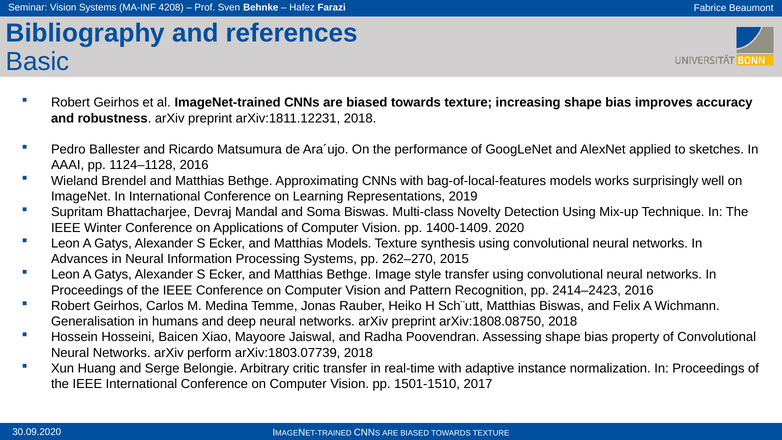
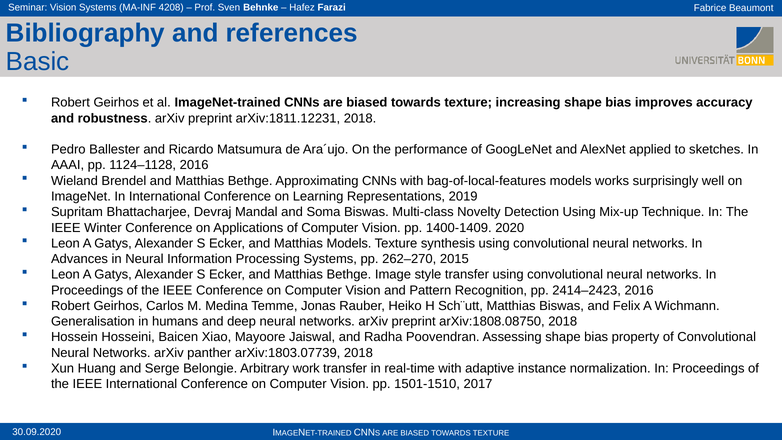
perform: perform -> panther (209, 353)
critic: critic -> work (306, 368)
